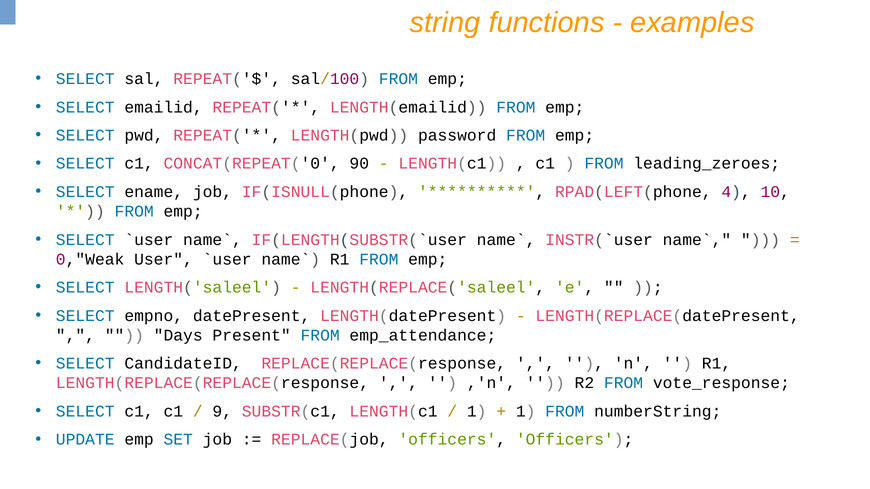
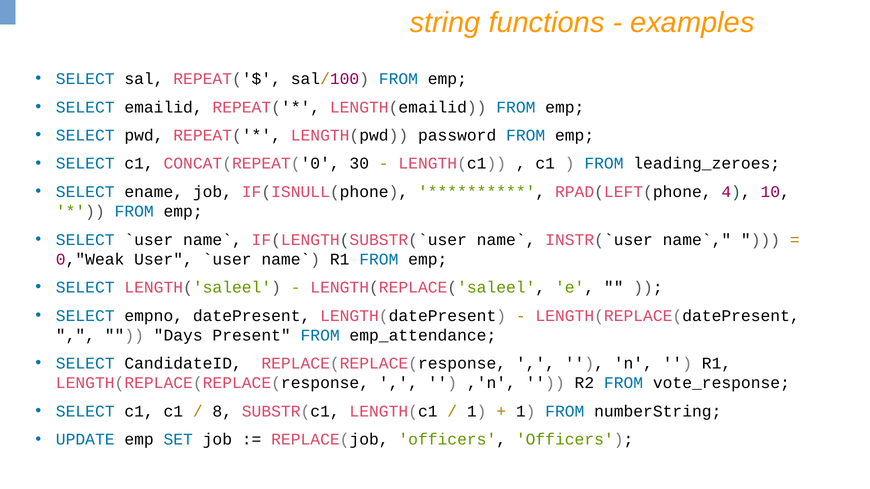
90: 90 -> 30 (359, 164)
9: 9 -> 8 (222, 412)
